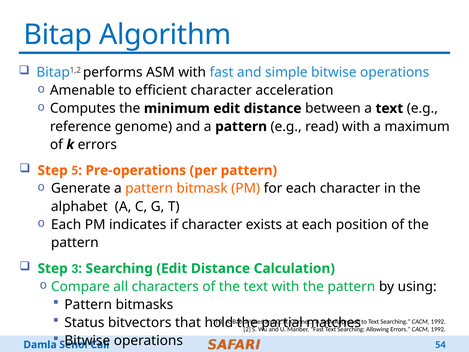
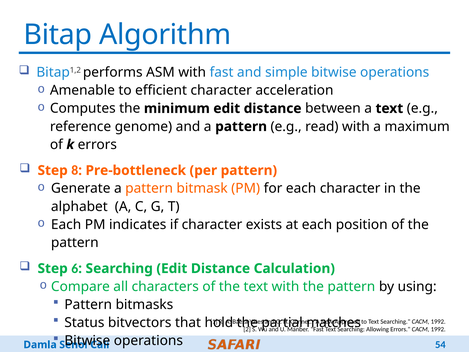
5: 5 -> 8 (75, 170)
Pre-operations: Pre-operations -> Pre-bottleneck (136, 170)
3: 3 -> 6 (75, 268)
